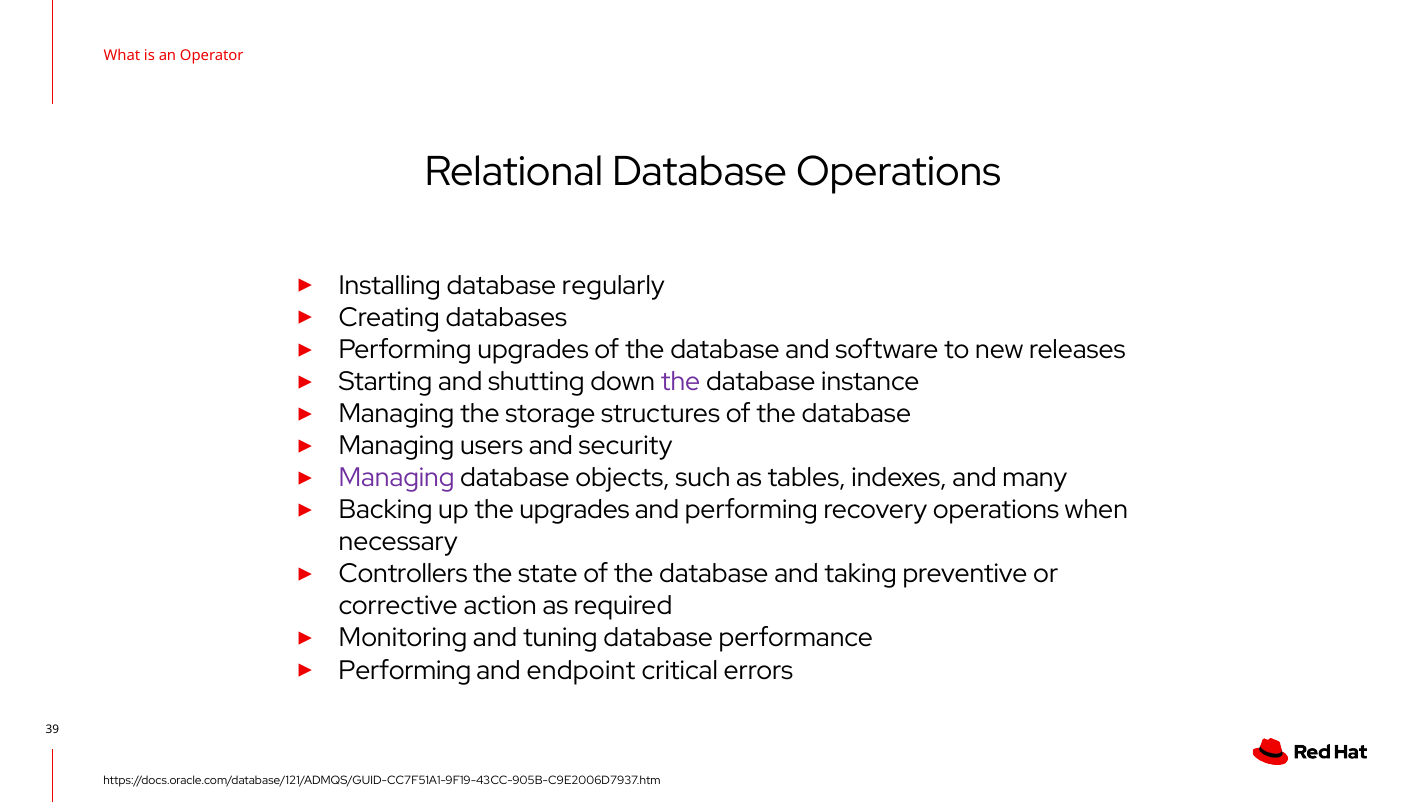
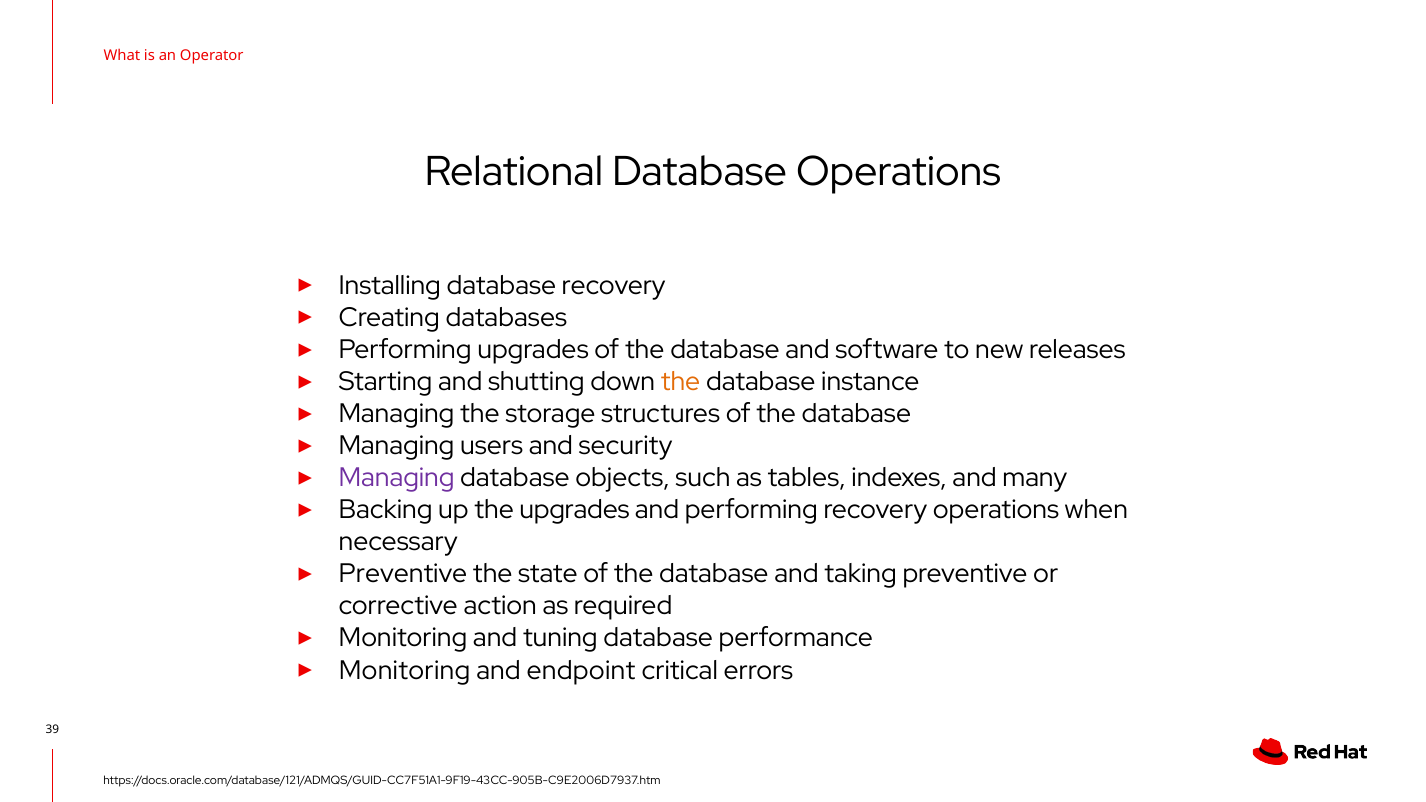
database regularly: regularly -> recovery (614, 285)
the colour: purple -> orange (681, 382)
Controllers: Controllers -> Preventive (403, 574)
Performing: Performing -> Monitoring (405, 670)
